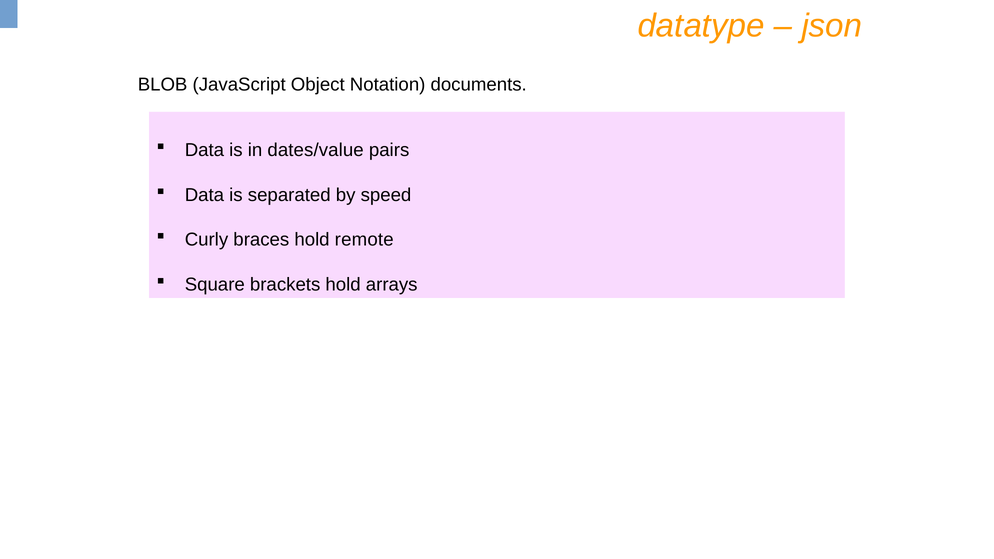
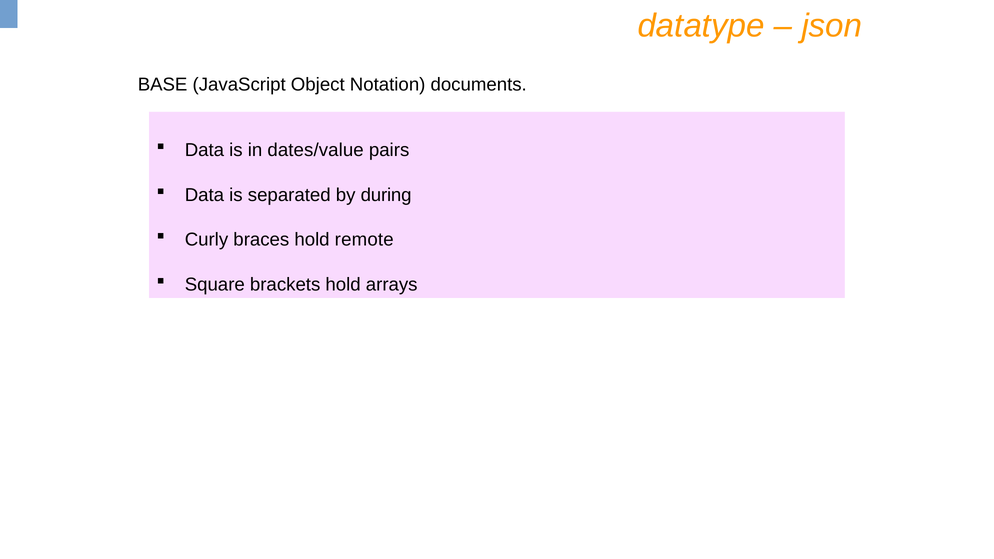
BLOB: BLOB -> BASE (163, 84)
speed: speed -> during (386, 195)
